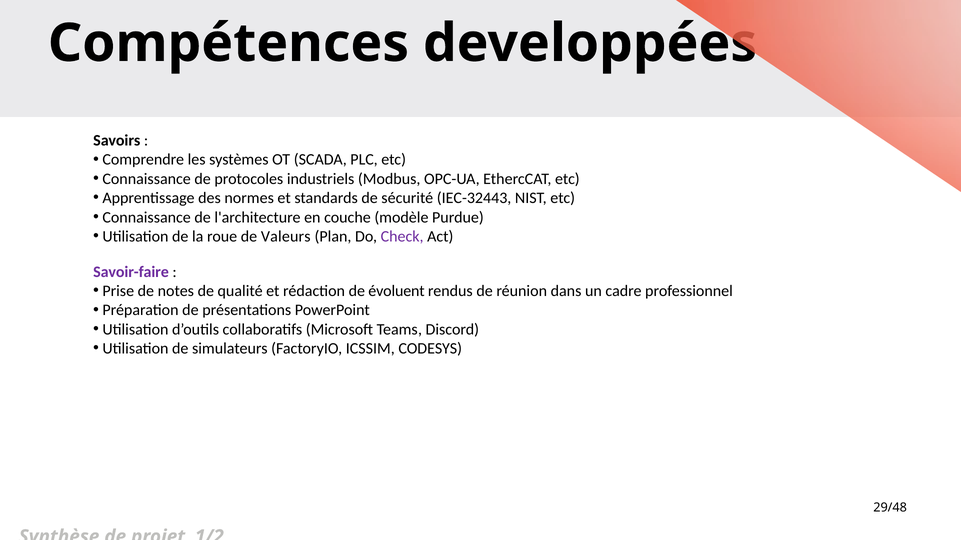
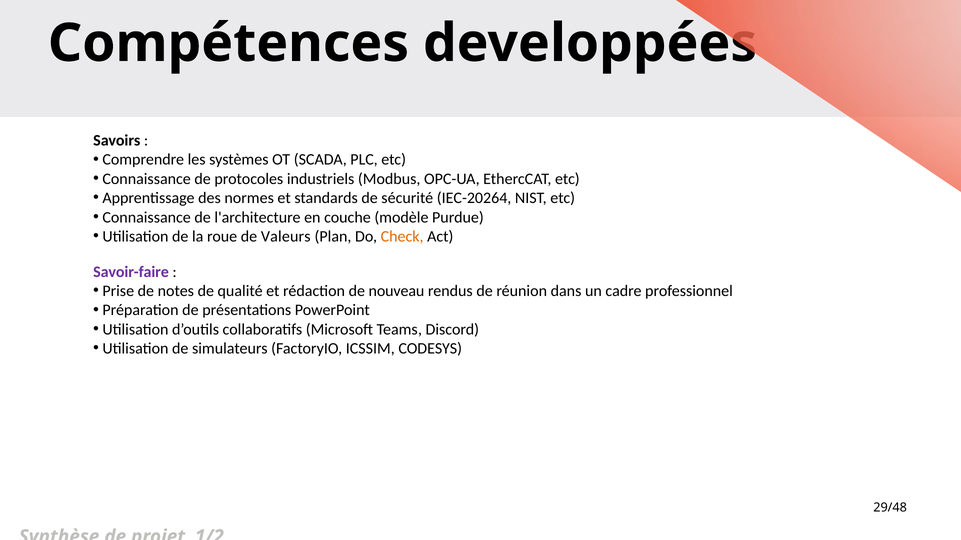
IEC-32443: IEC-32443 -> IEC-20264 (474, 198)
Check colour: purple -> orange (402, 237)
évoluent: évoluent -> nouveau (397, 291)
